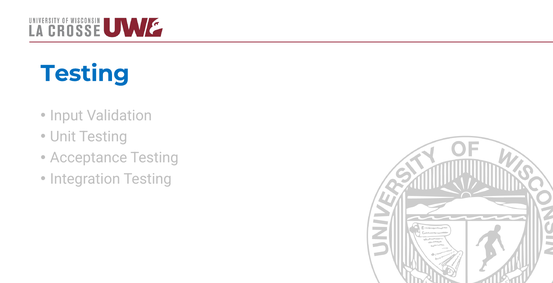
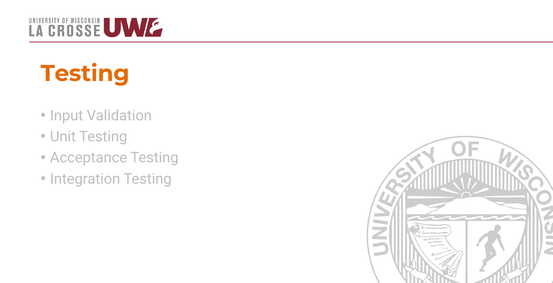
Testing colour: blue -> orange (85, 73)
